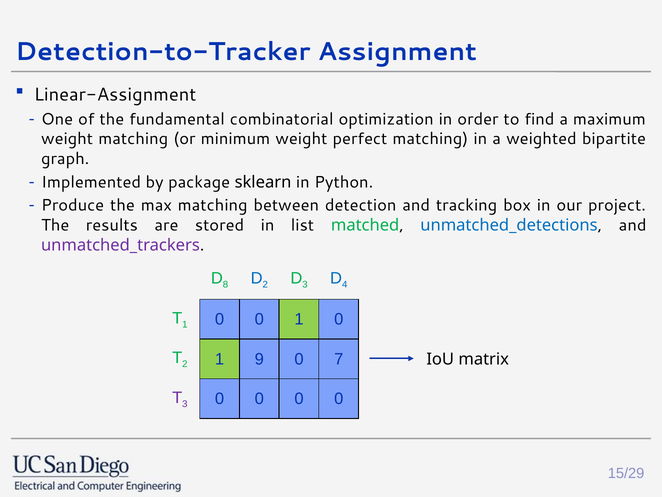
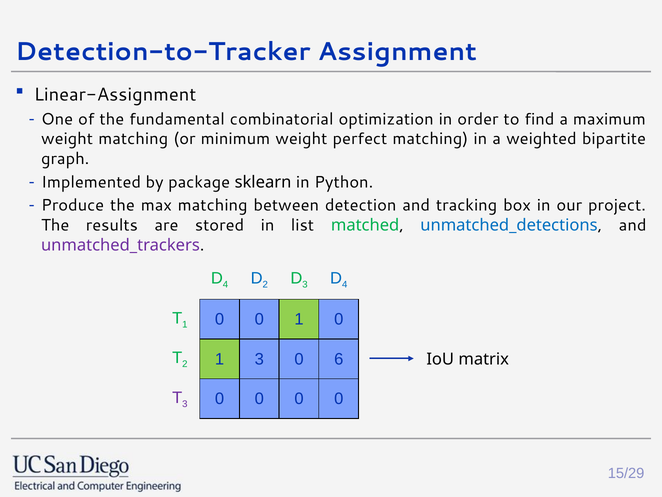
8: 8 -> 4 (226, 285)
1 9: 9 -> 3 (259, 359)
7: 7 -> 6 (339, 359)
